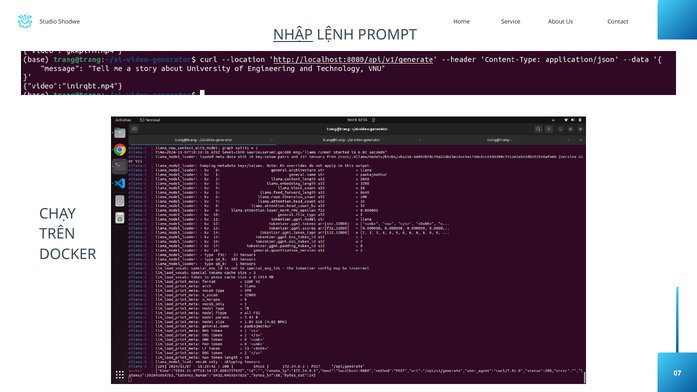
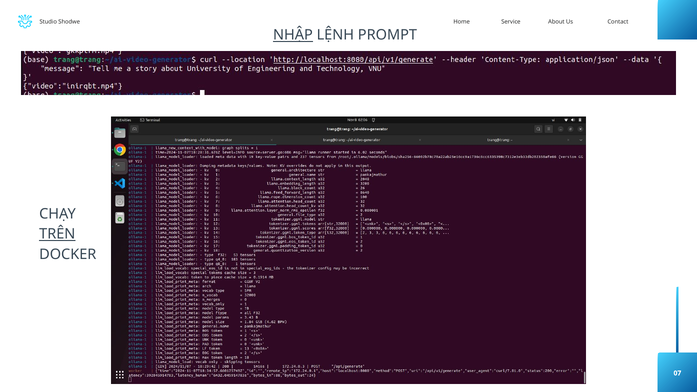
TRÊN underline: none -> present (57, 234)
